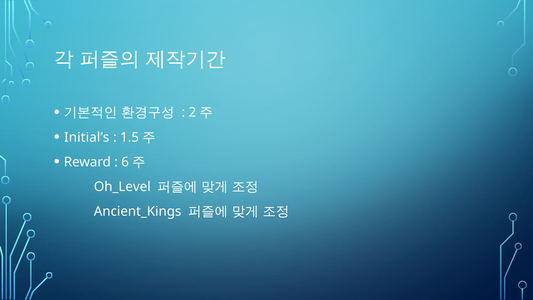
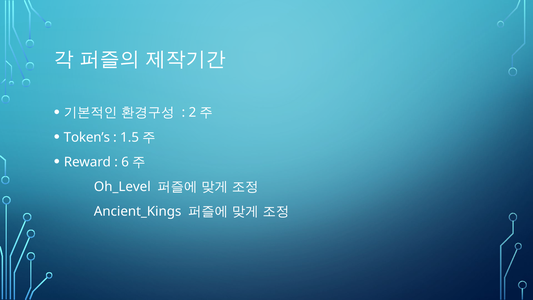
Initial’s: Initial’s -> Token’s (87, 137)
